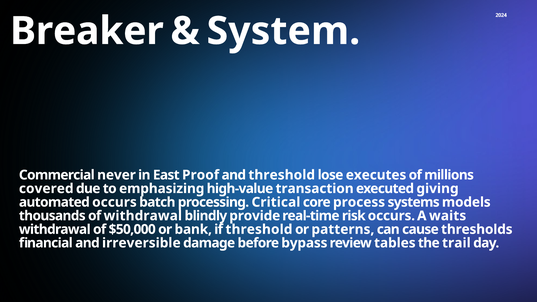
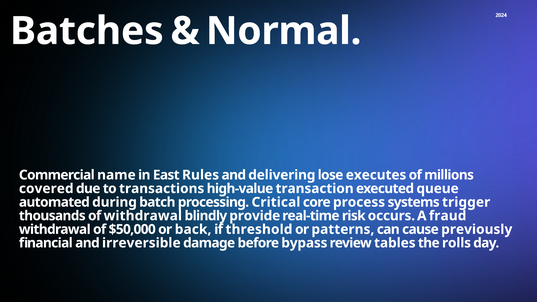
Breaker: Breaker -> Batches (87, 31)
System: System -> Normal (284, 31)
never: never -> name (116, 175)
Proof: Proof -> Rules (201, 175)
and threshold: threshold -> delivering (282, 175)
emphasizing: emphasizing -> transactions (162, 189)
giving: giving -> queue (438, 189)
automated occurs: occurs -> during (115, 202)
models: models -> trigger (466, 202)
waits: waits -> fraud (448, 216)
bank: bank -> back (193, 229)
thresholds: thresholds -> previously (477, 229)
trail: trail -> rolls (457, 243)
